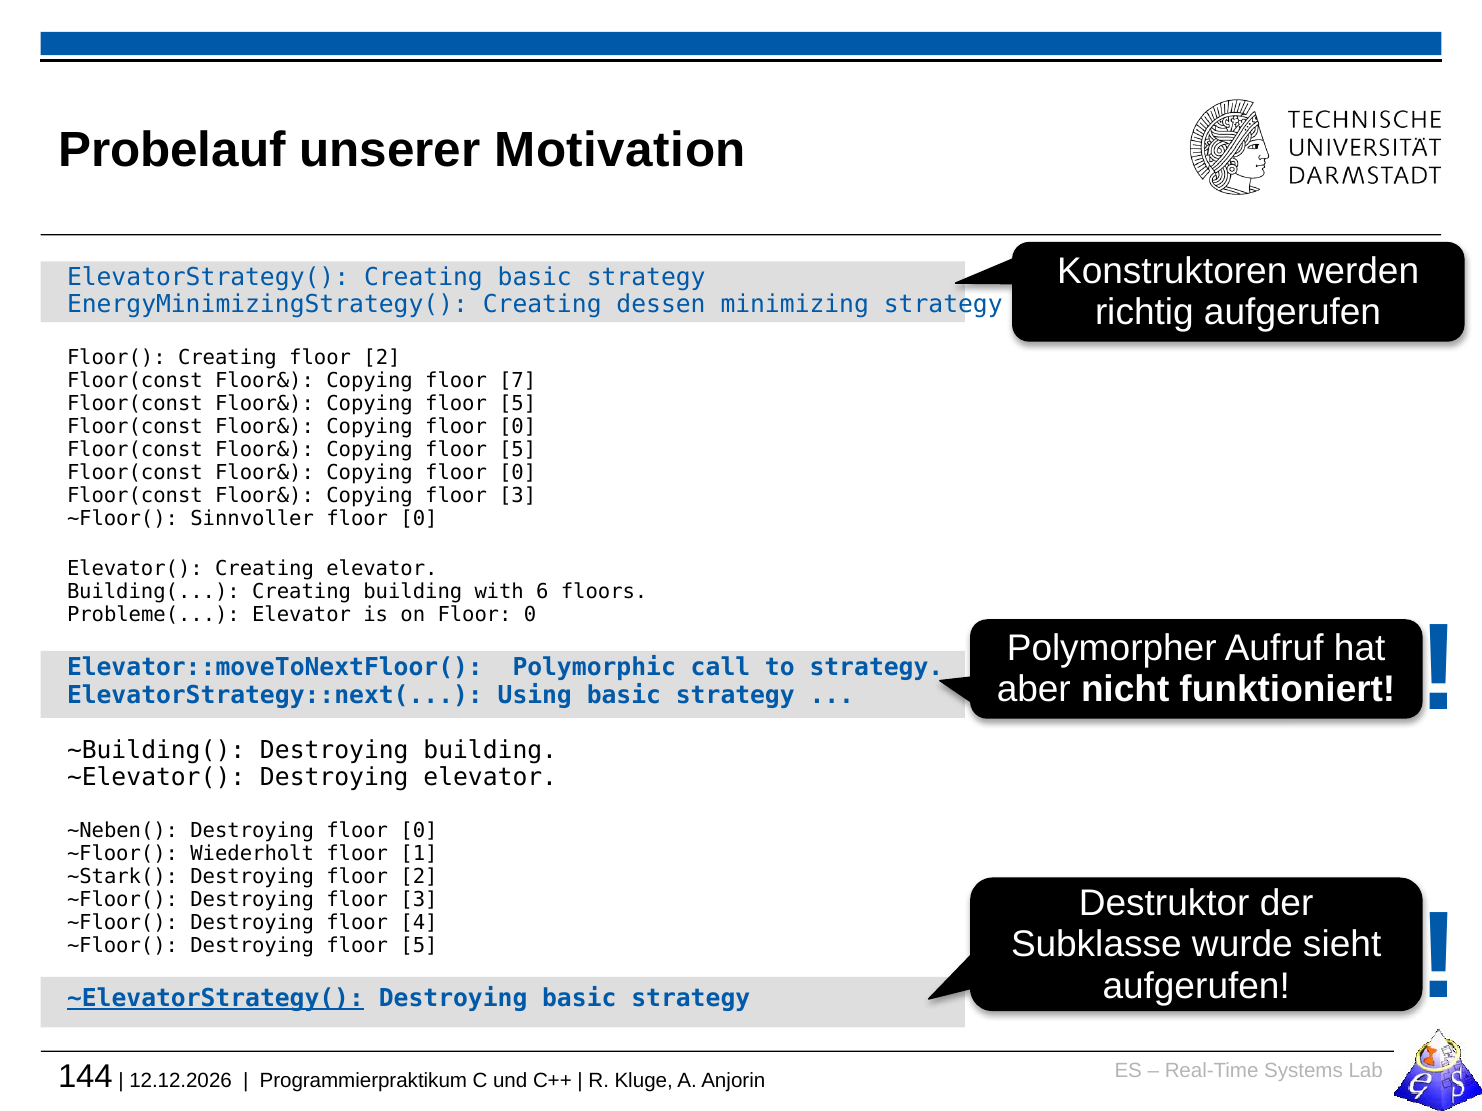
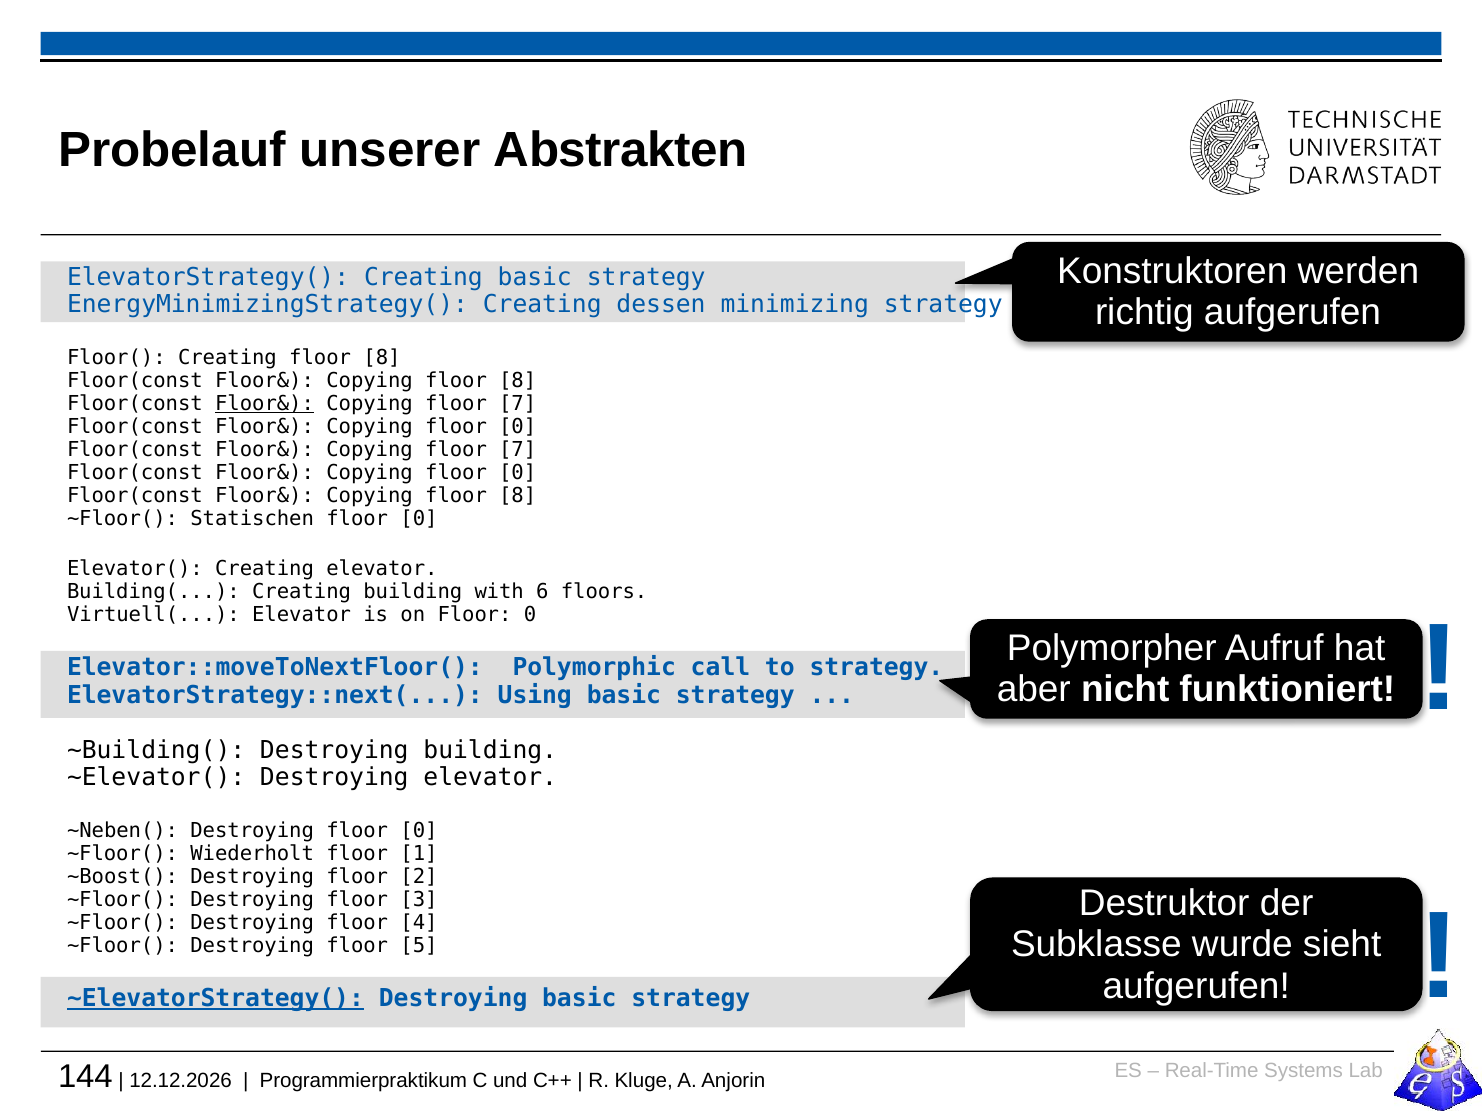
Motivation: Motivation -> Abstrakten (621, 151)
Creating floor 2: 2 -> 8 (382, 358)
7: 7 -> 8 (518, 381)
Floor& underline: none -> present (265, 404)
5: 5 -> 7 (518, 404)
5: 5 -> 7 (518, 450)
3: 3 -> 8 (518, 496)
Sinnvoller: Sinnvoller -> Statischen (252, 519)
Probleme(: Probleme( -> Virtuell( (153, 615)
~Stark(: ~Stark( -> ~Boost( (123, 877)
